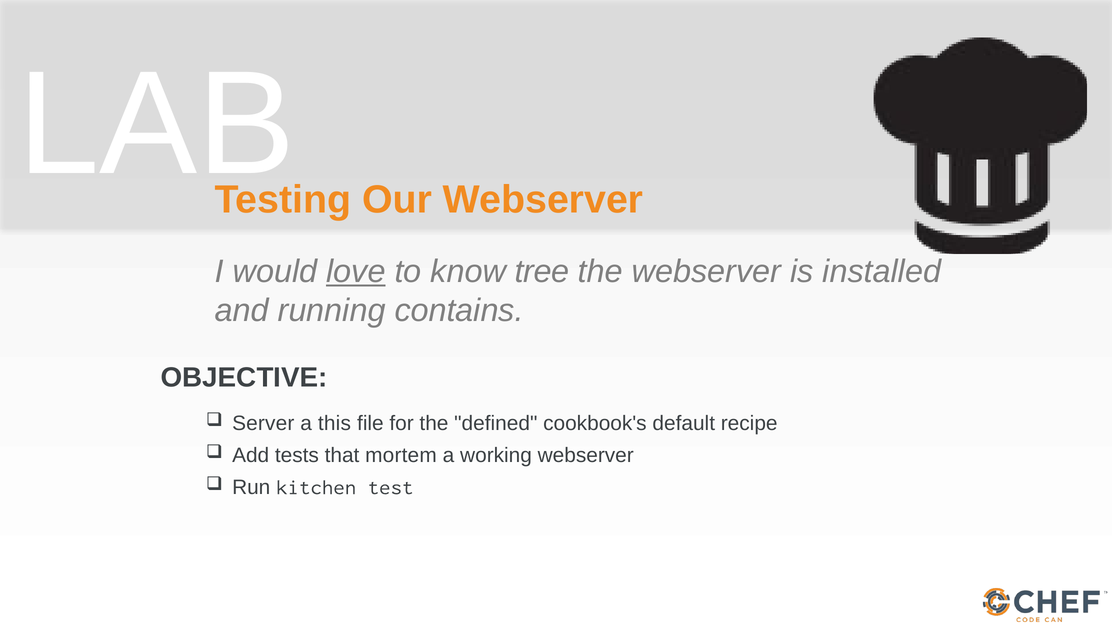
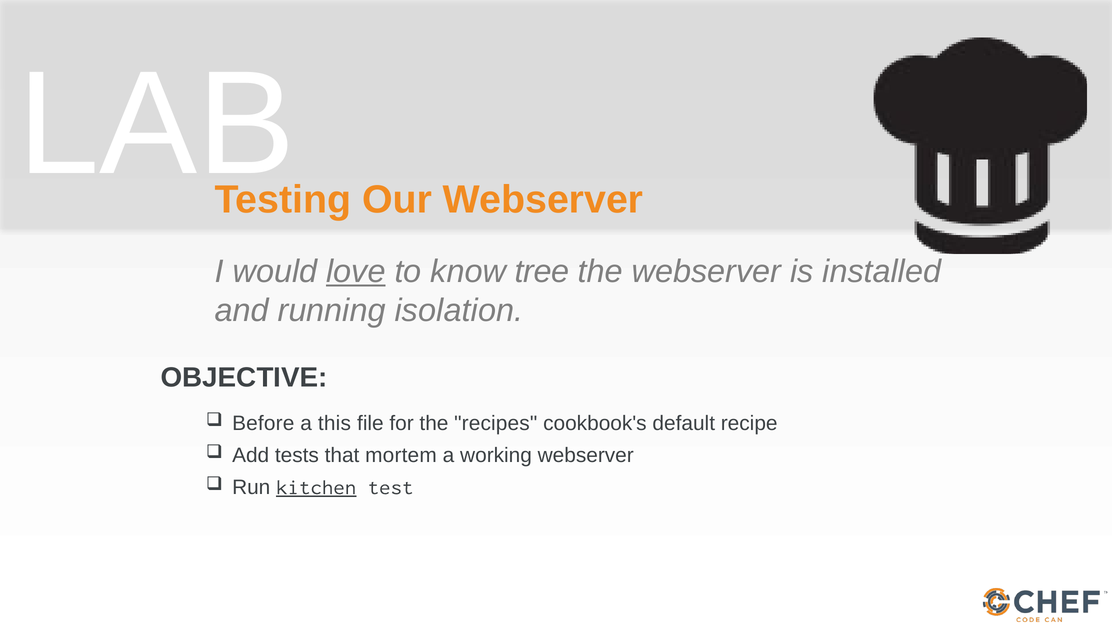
contains: contains -> isolation (459, 311)
Server: Server -> Before (263, 424)
defined: defined -> recipes (496, 424)
kitchen underline: none -> present (316, 488)
